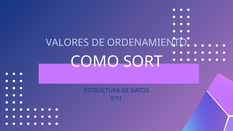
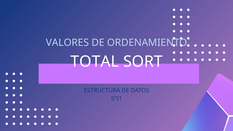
COMO: COMO -> TOTAL (95, 62)
